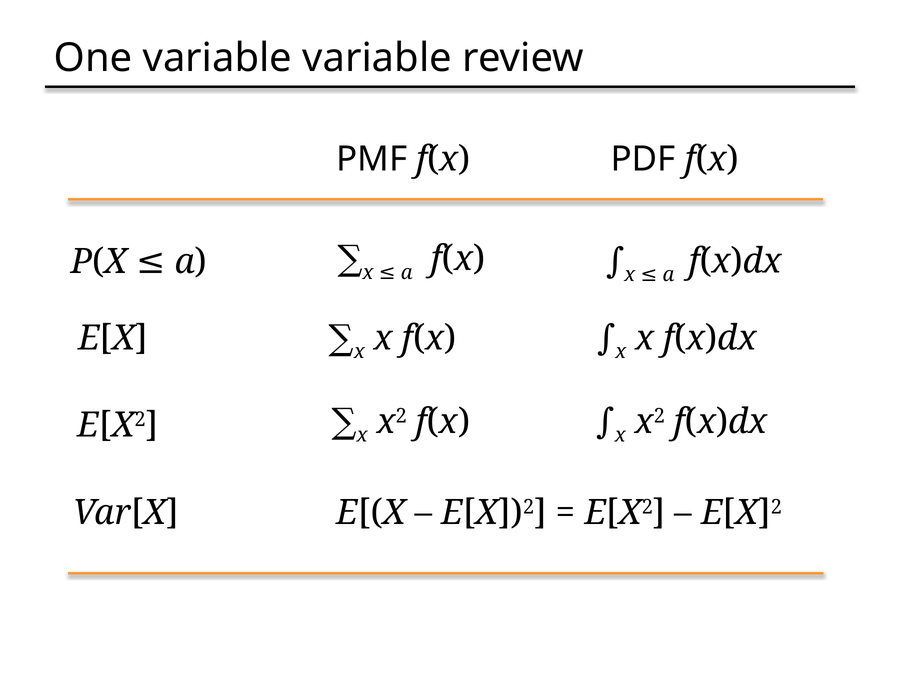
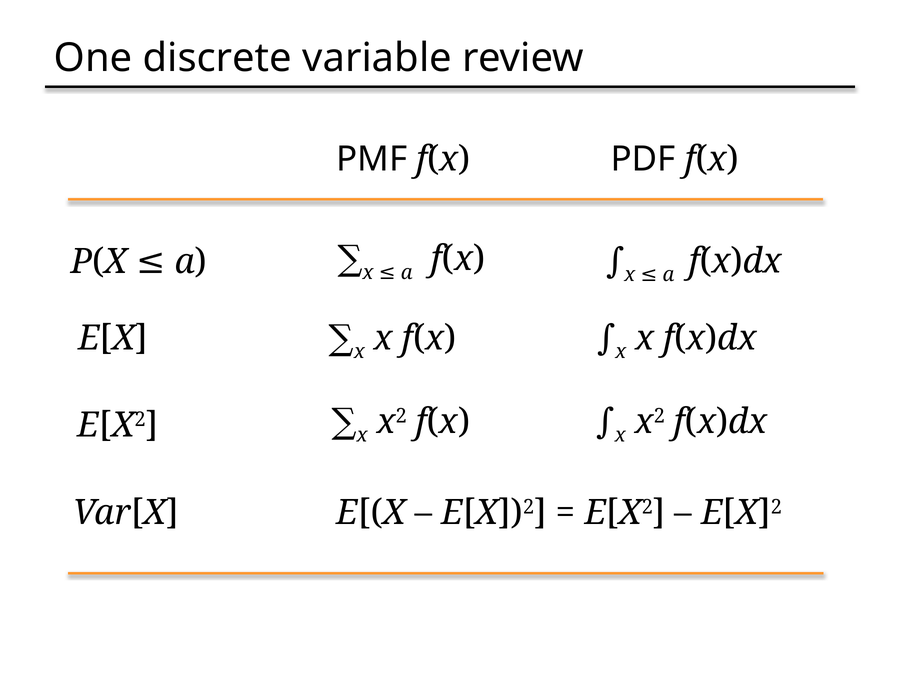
One variable: variable -> discrete (217, 58)
